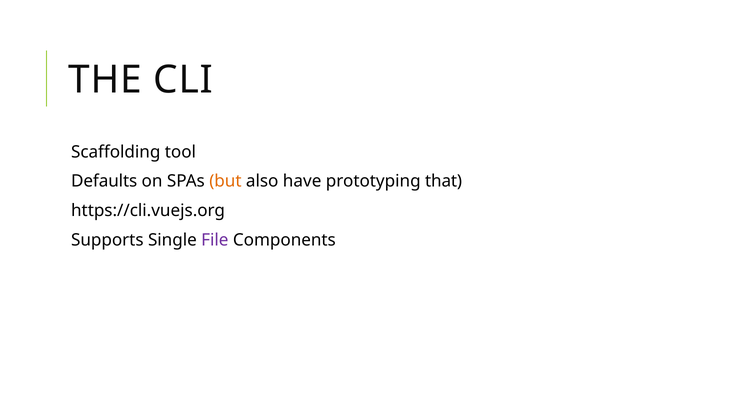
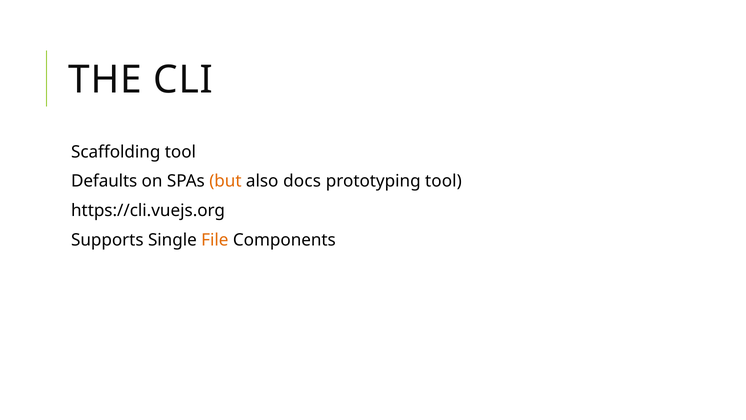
have: have -> docs (302, 181)
prototyping that: that -> tool (443, 181)
File colour: purple -> orange (215, 240)
